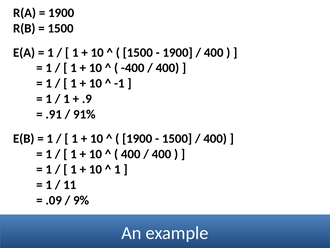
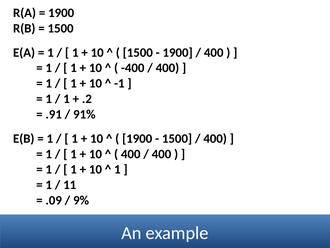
.9: .9 -> .2 (87, 99)
